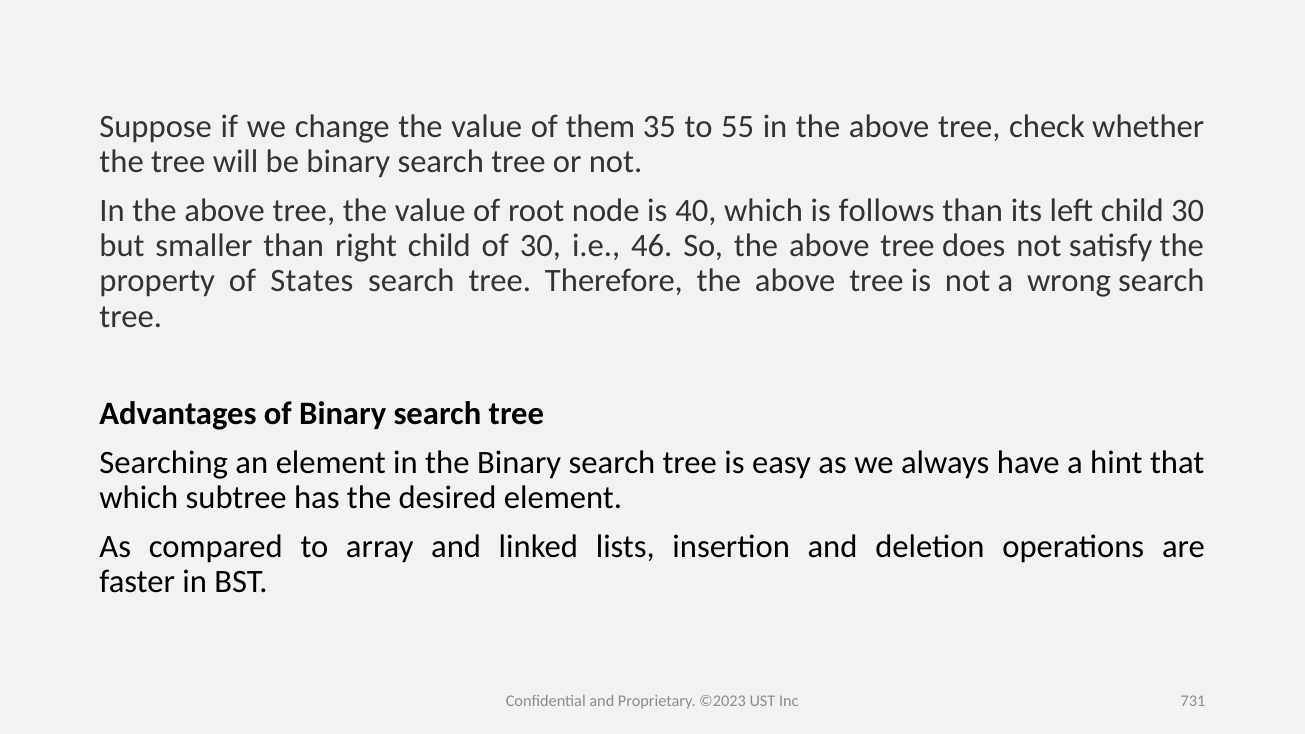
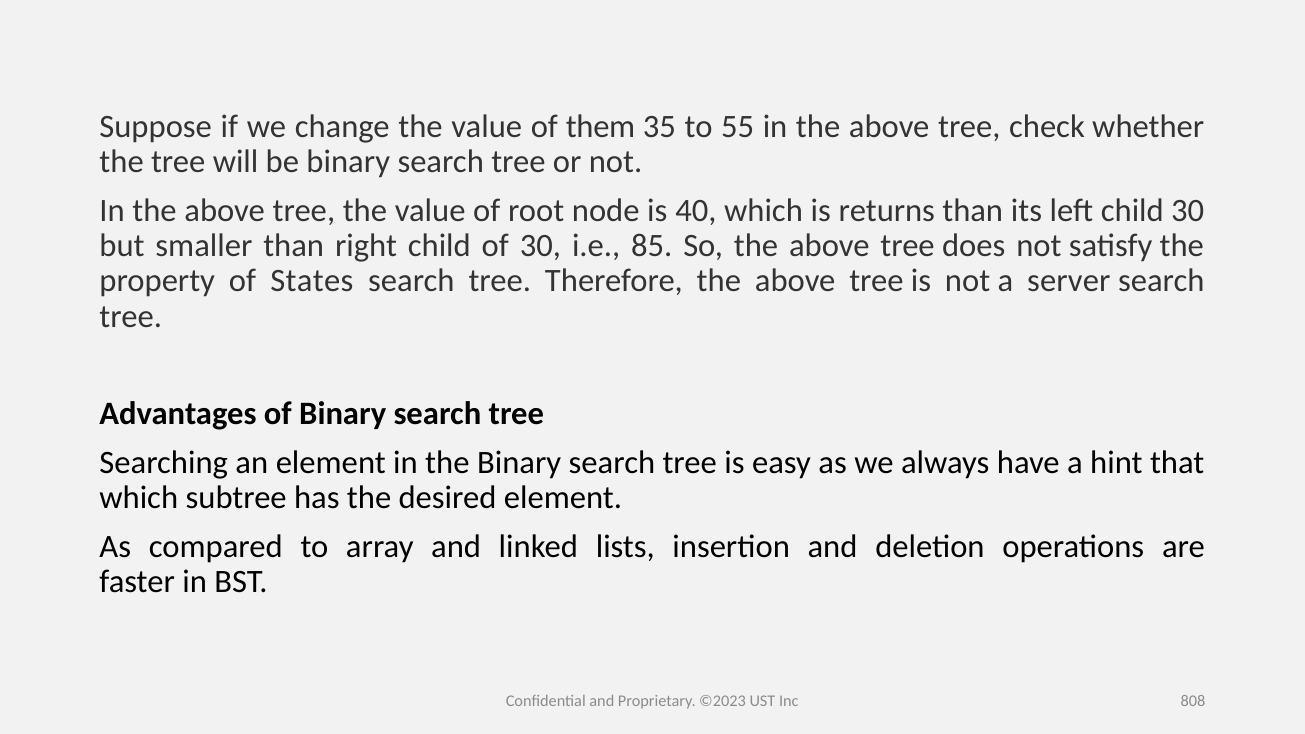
follows: follows -> returns (887, 211)
46: 46 -> 85 (652, 246)
wrong: wrong -> server (1069, 281)
731: 731 -> 808 (1193, 701)
